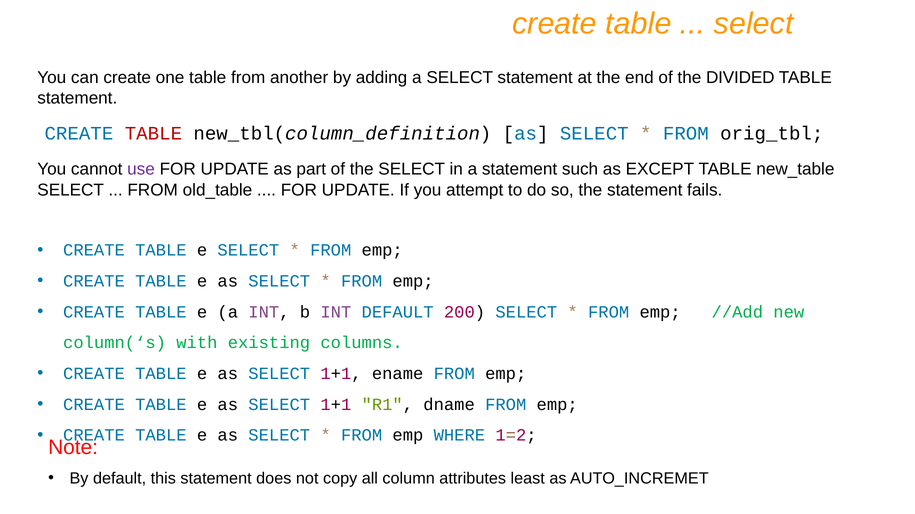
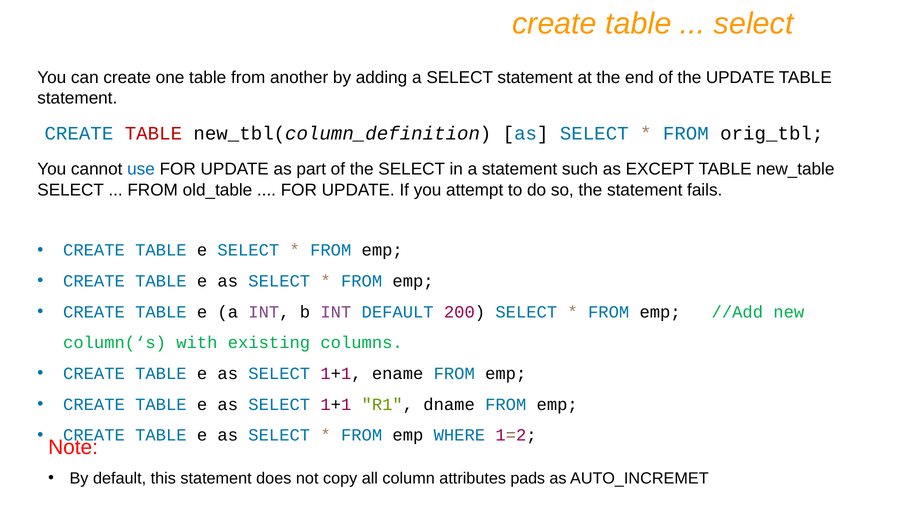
the DIVIDED: DIVIDED -> UPDATE (740, 78)
use colour: purple -> blue (141, 170)
least: least -> pads (528, 479)
